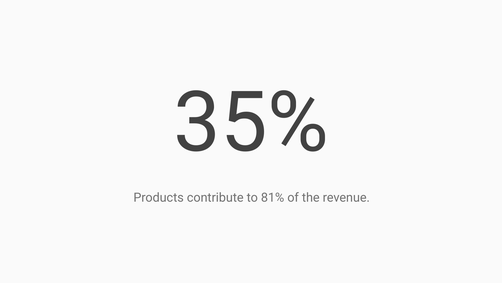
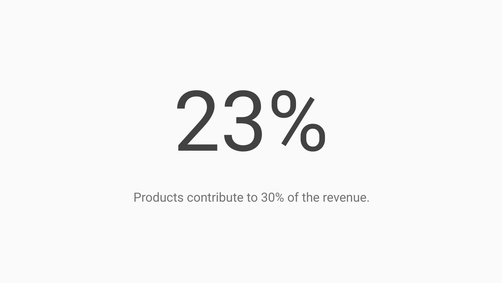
35%: 35% -> 23% (251, 123)
81%: 81% -> 30% (273, 197)
